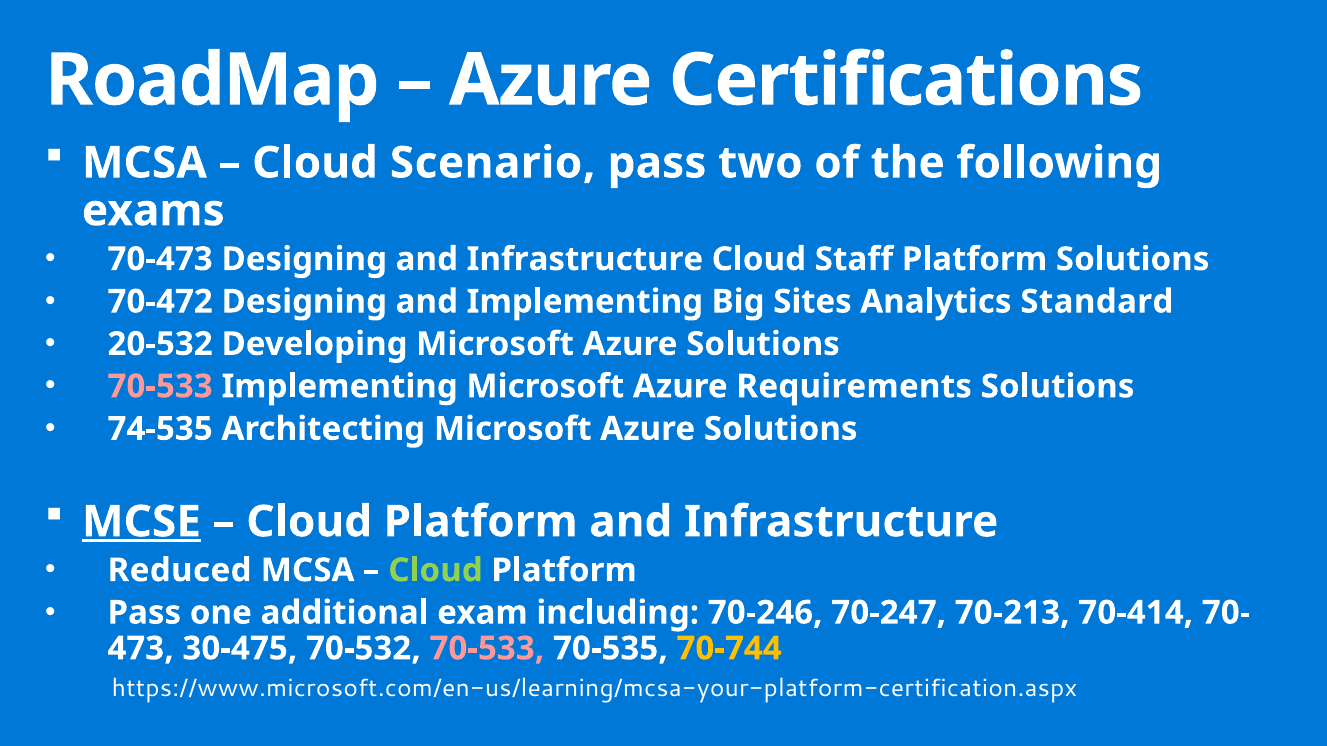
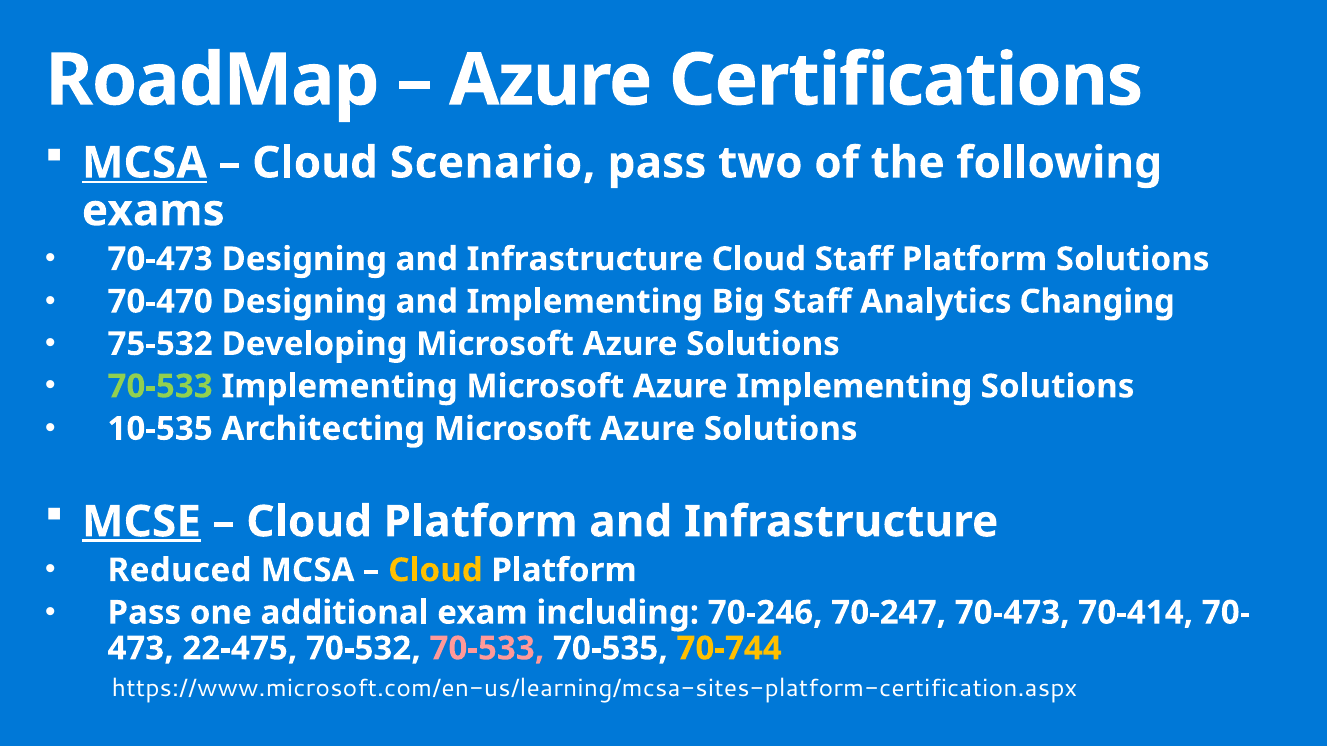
MCSA underline: none -> present (144, 163)
70-472: 70-472 -> 70-470 (160, 302)
Big Sites: Sites -> Staff (812, 302)
Standard: Standard -> Changing (1097, 302)
20-532: 20-532 -> 75-532 (160, 344)
70-533 colour: pink -> light green (160, 387)
Azure Requirements: Requirements -> Implementing (854, 387)
74-535: 74-535 -> 10-535 (160, 429)
Cloud colour: light green -> yellow (435, 571)
70-247 70-213: 70-213 -> 70-473 (1012, 613)
30-475: 30-475 -> 22-475 (240, 649)
https://www.microsoft.com/en-us/learning/mcsa-your-platform-certification.aspx: https://www.microsoft.com/en-us/learning/mcsa-your-platform-certification.aspx -> https://www.microsoft.com/en-us/learning/mcsa-sites-platform-certification.aspx (595, 689)
